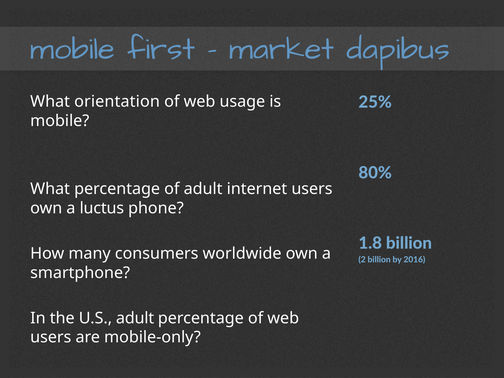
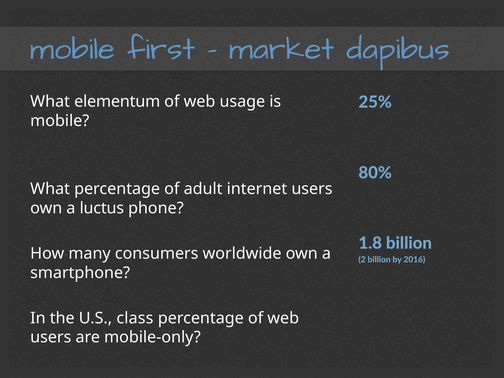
orientation: orientation -> elementum (117, 102)
U.S adult: adult -> class (135, 318)
